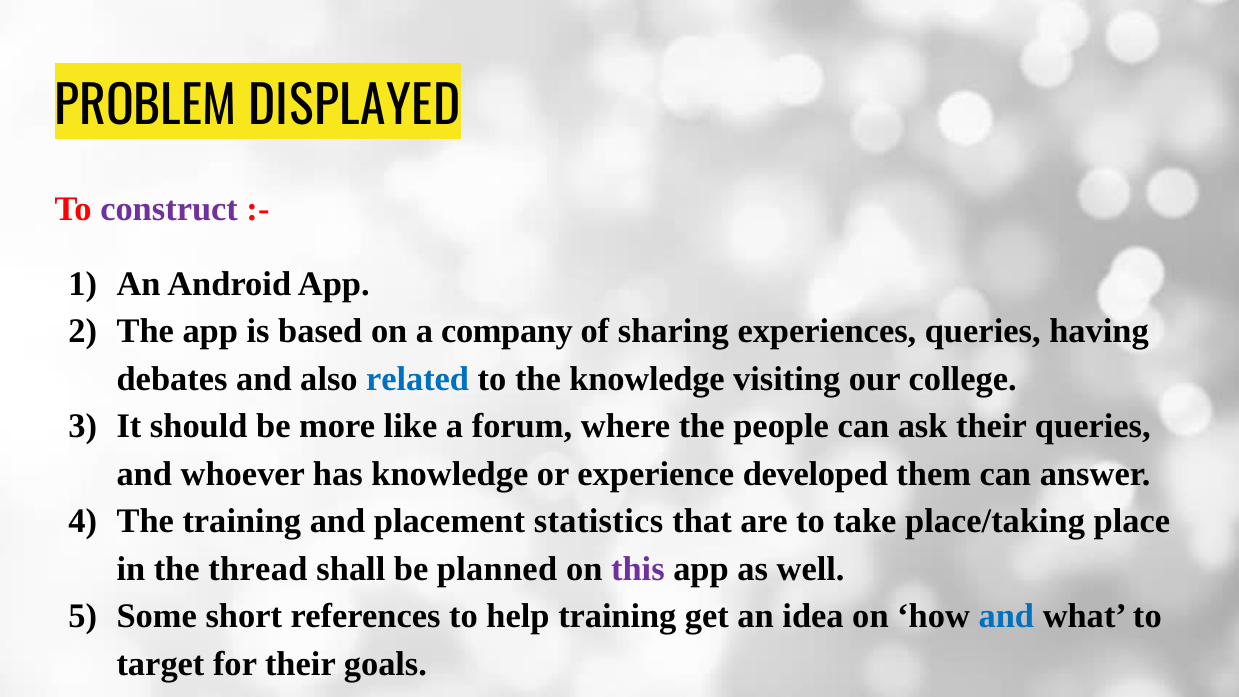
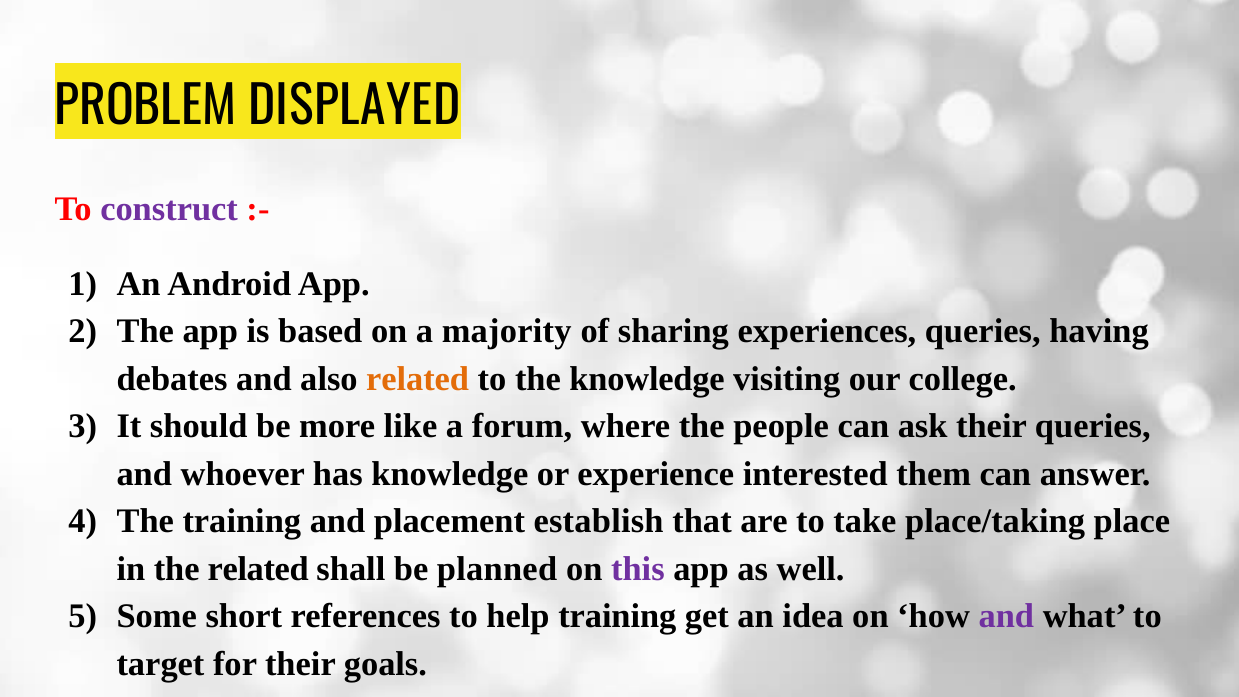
company: company -> majority (507, 331)
related colour: blue -> orange (418, 379)
developed: developed -> interested (815, 474)
statistics: statistics -> establish (599, 521)
the thread: thread -> related (258, 569)
and colour: blue -> purple (1006, 616)
